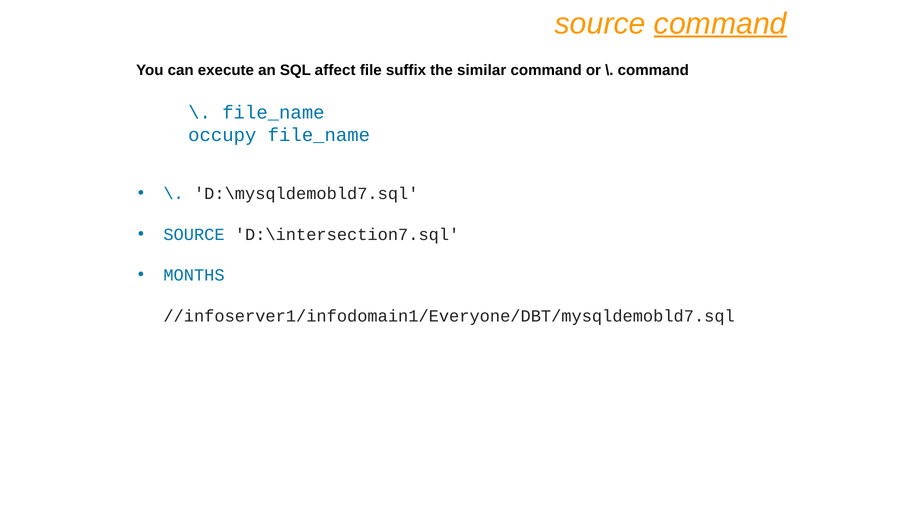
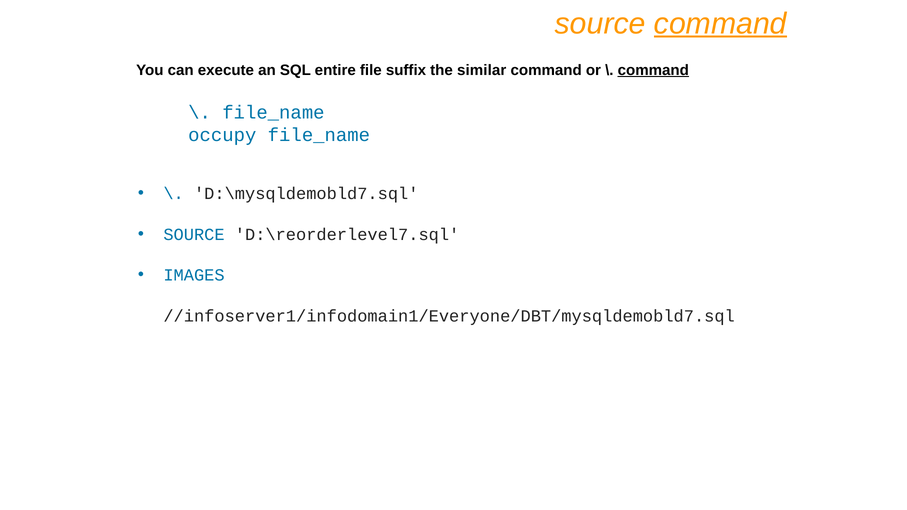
affect: affect -> entire (335, 70)
command underline: none -> present (653, 70)
D:\intersection7.sql: D:\intersection7.sql -> D:\reorderlevel7.sql (347, 235)
MONTHS: MONTHS -> IMAGES (194, 275)
